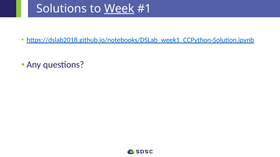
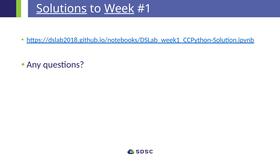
Solutions underline: none -> present (62, 9)
